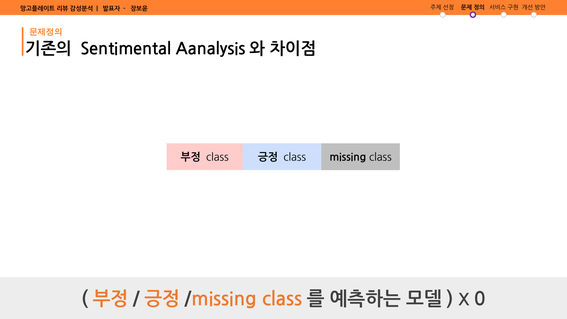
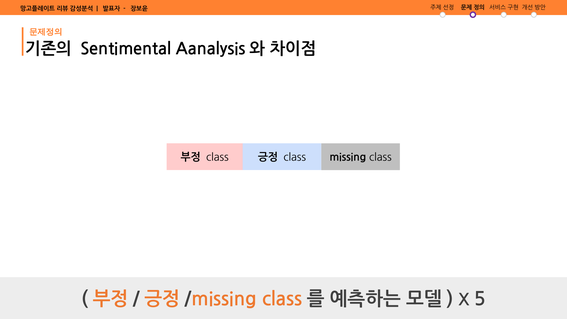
0: 0 -> 5 (480, 299)
